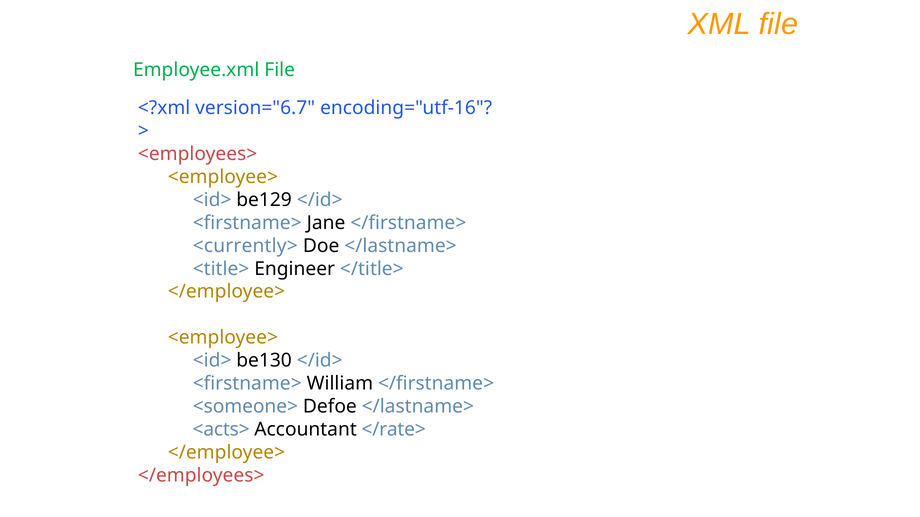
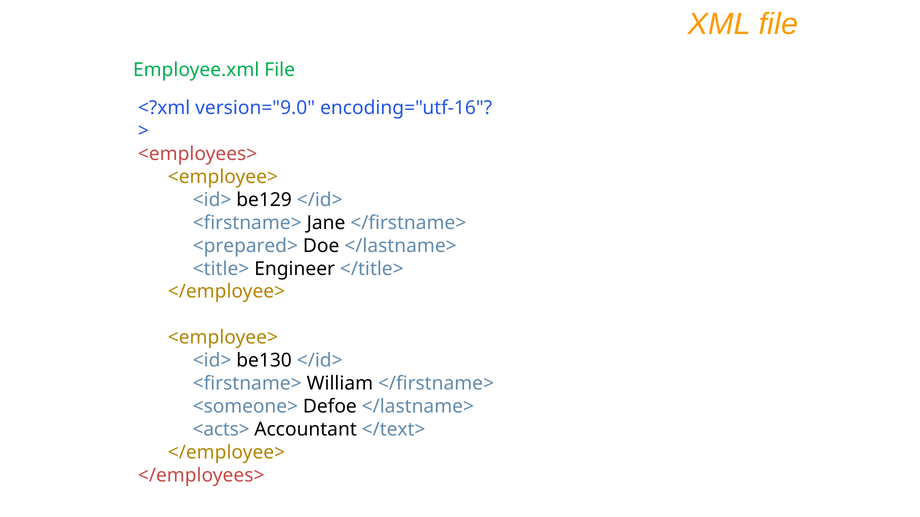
version="6.7: version="6.7 -> version="9.0 (255, 108)
<currently>: <currently> -> <prepared> (245, 246)
</rate>: </rate> -> </text> (394, 430)
